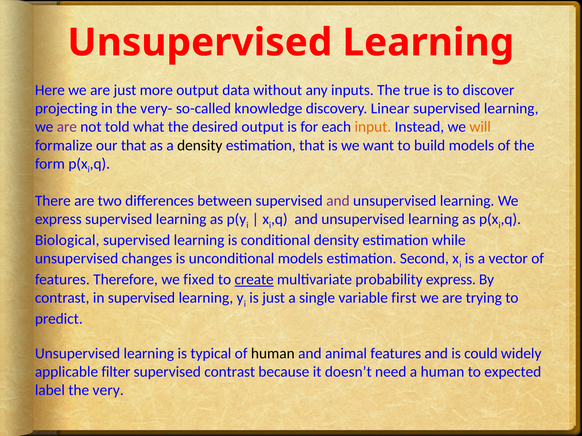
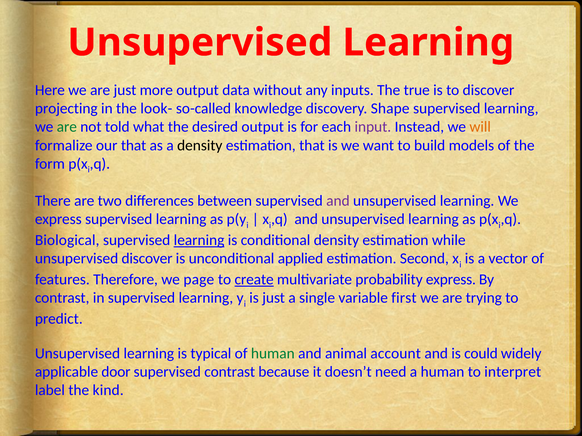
very-: very- -> look- (156, 109)
Linear: Linear -> Shape (390, 109)
are colour: purple -> green (67, 127)
input colour: orange -> purple (373, 127)
learning underline: none -> present (199, 240)
unsupervised changes: changes -> discover (147, 259)
unconditional models: models -> applied (300, 259)
fixed: fixed -> page (199, 280)
human colour: black -> green (273, 354)
animal features: features -> account (396, 354)
filter: filter -> door (116, 372)
expected: expected -> interpret (513, 372)
very: very -> kind (108, 391)
